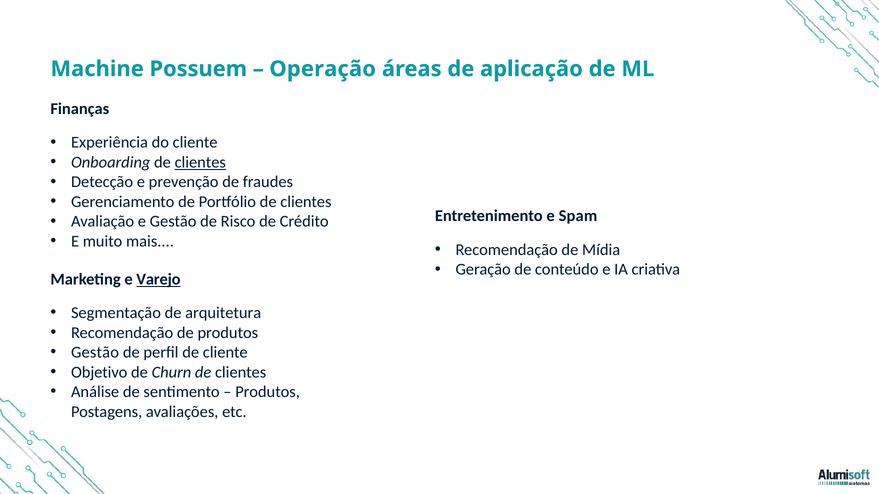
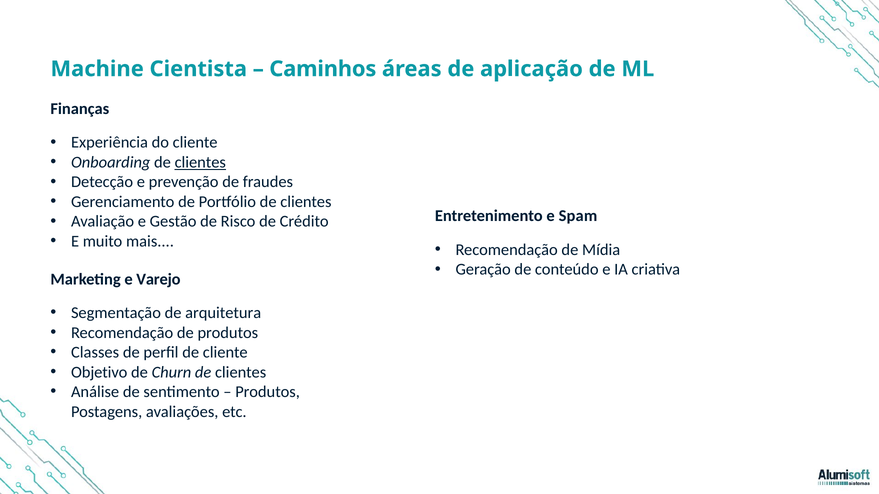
Possuem: Possuem -> Cientista (198, 69)
Operação: Operação -> Caminhos (323, 69)
Varejo underline: present -> none (158, 279)
Gestão: Gestão -> Classes (95, 353)
